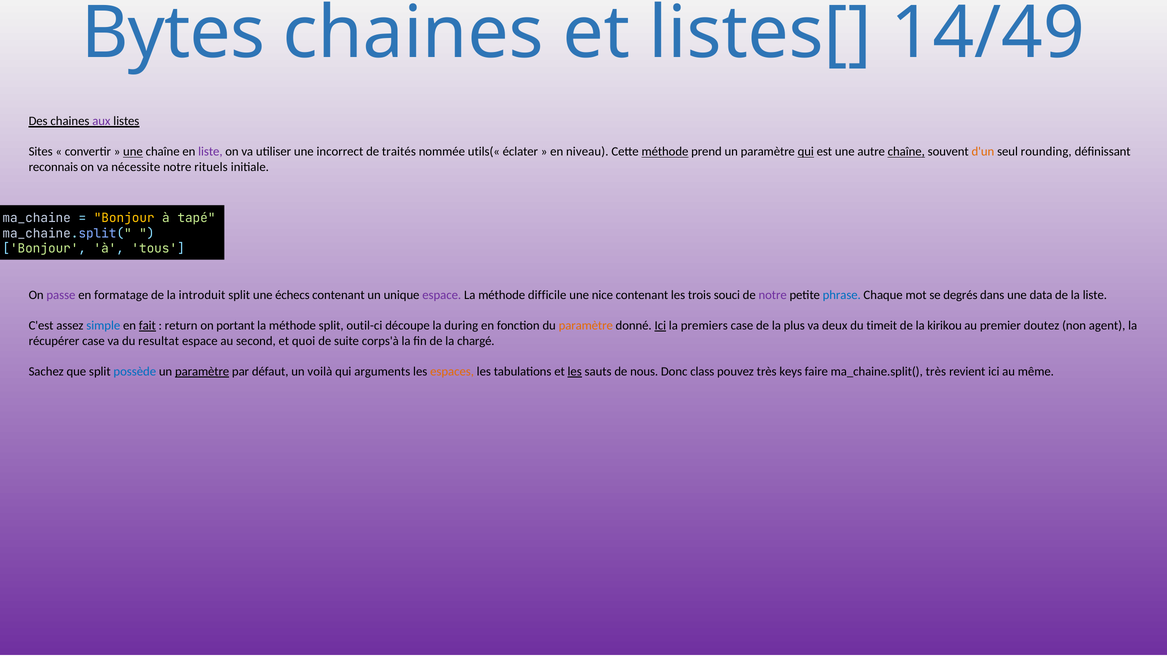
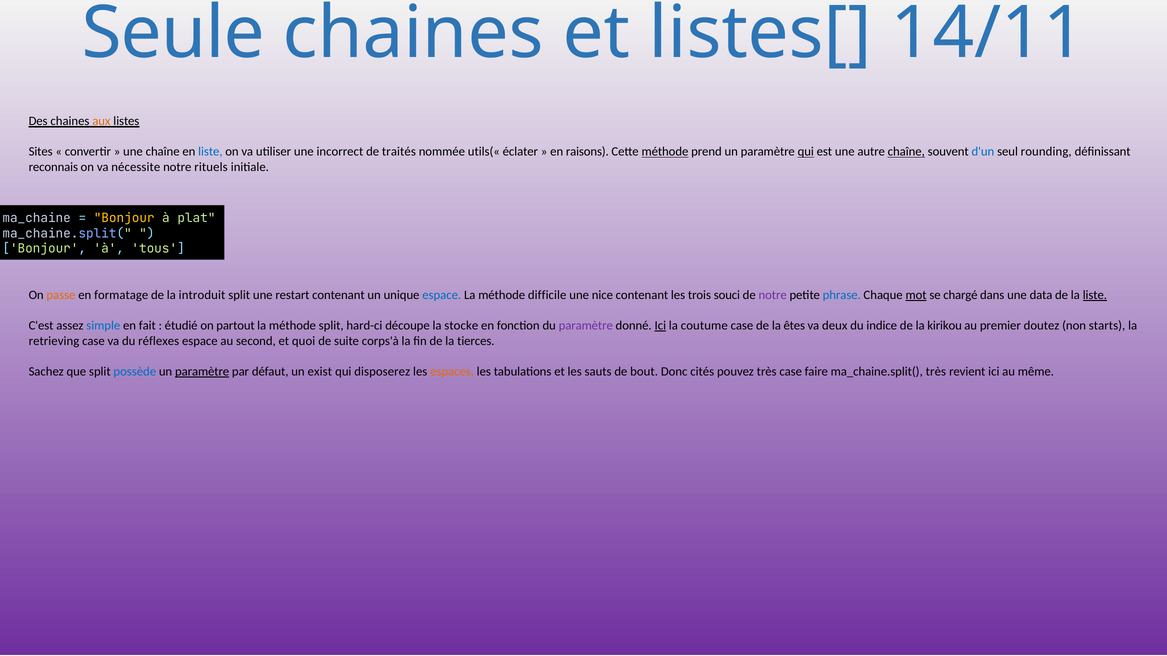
Bytes: Bytes -> Seule (173, 33)
14/49: 14/49 -> 14/11 (988, 33)
aux colour: purple -> orange (101, 121)
une underline: present -> none (133, 152)
liste colour: purple -> blue (210, 152)
niveau: niveau -> raisons (587, 152)
d'un colour: orange -> blue (983, 152)
tapé: tapé -> plat (196, 218)
passe colour: purple -> orange (61, 295)
échecs: échecs -> restart (292, 295)
espace colour: purple -> blue (442, 295)
mot underline: none -> present (916, 295)
degrés: degrés -> chargé (960, 295)
liste underline: none -> present (1095, 295)
fait underline: present -> none (147, 326)
return: return -> étudié (181, 326)
portant: portant -> partout (236, 326)
outil-ci: outil-ci -> hard-ci (364, 326)
during: during -> stocke (461, 326)
paramètre colour: orange -> purple (586, 326)
premiers: premiers -> coutume (704, 326)
plus: plus -> êtes (794, 326)
timeit: timeit -> indice (882, 326)
agent: agent -> starts (1107, 326)
récupérer: récupérer -> retrieving (54, 341)
resultat: resultat -> réflexes (159, 341)
chargé: chargé -> tierces (476, 341)
voilà: voilà -> exist (320, 372)
arguments: arguments -> disposerez (382, 372)
les underline: present -> none (575, 372)
nous: nous -> bout (644, 372)
class: class -> cités (702, 372)
très keys: keys -> case (791, 372)
